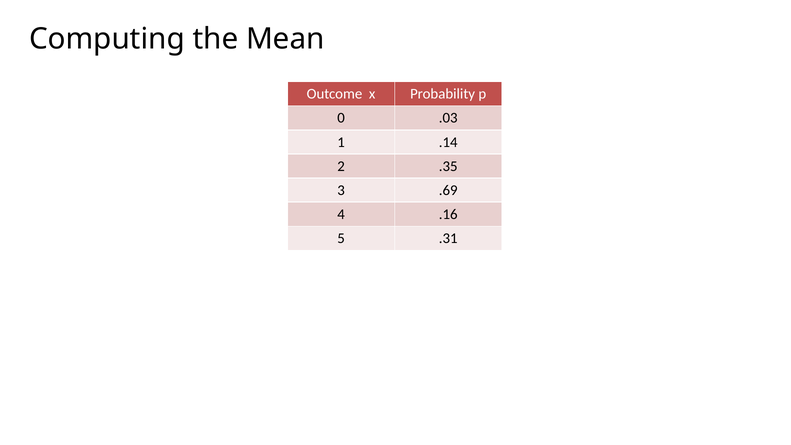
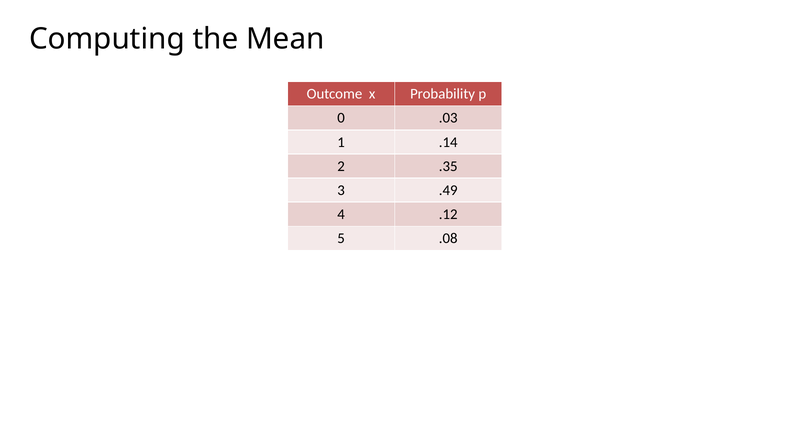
.69: .69 -> .49 (448, 190)
.16: .16 -> .12 (448, 214)
.31: .31 -> .08 (448, 238)
